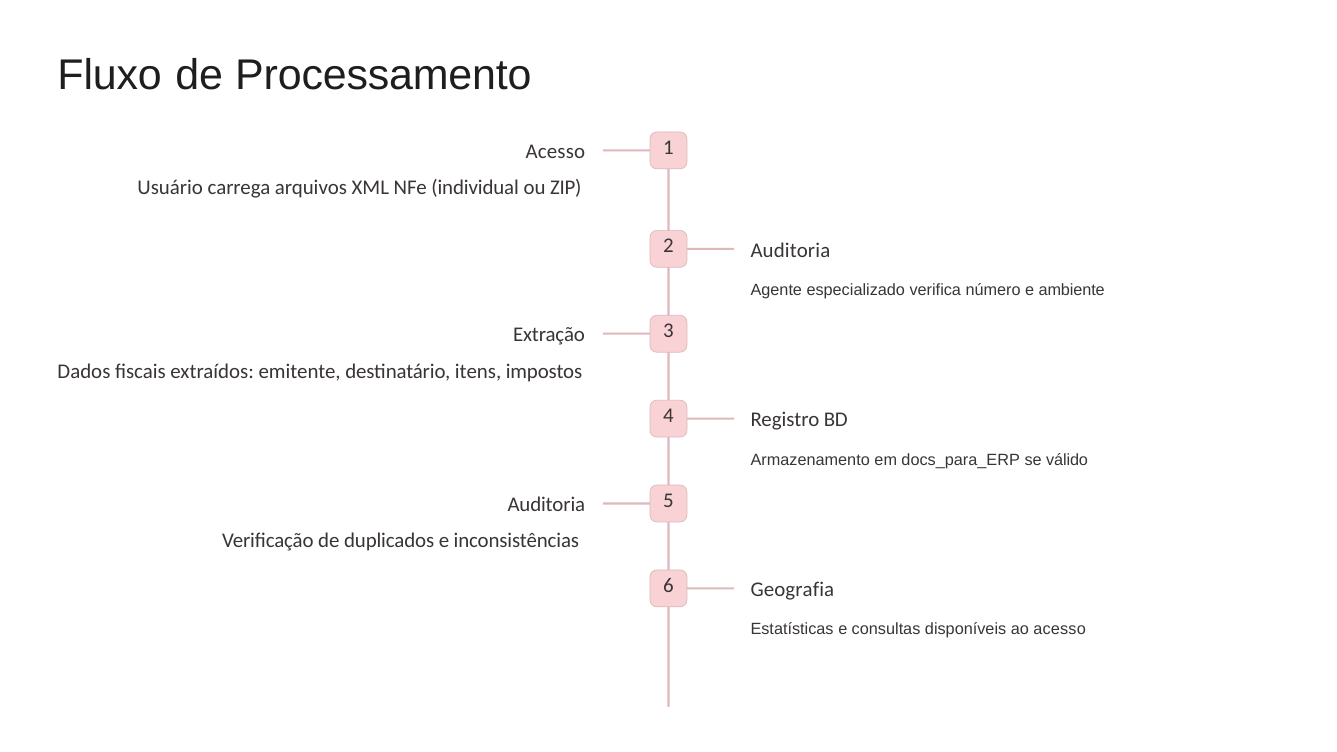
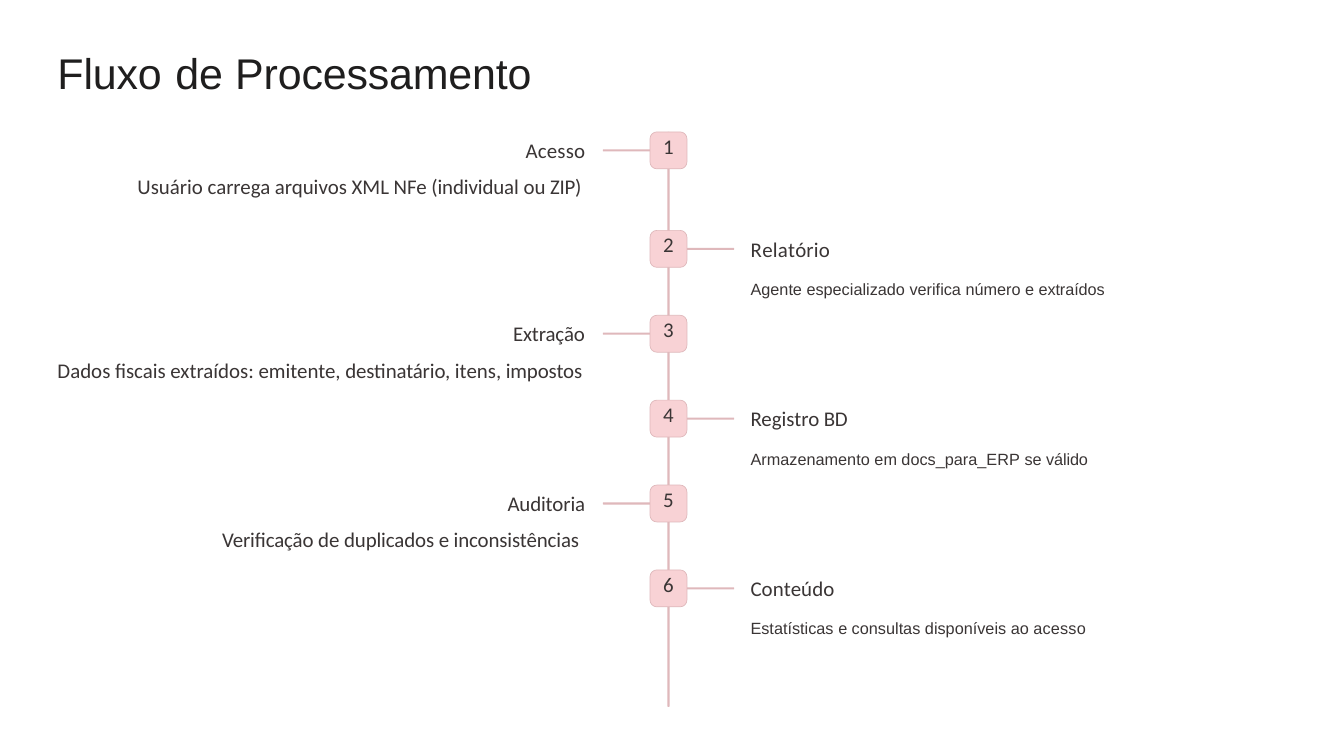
2 Auditoria: Auditoria -> Relatório (790, 250)
e ambiente: ambiente -> extraídos (1072, 290)
Geografia: Geografia -> Conteúdo (792, 590)
